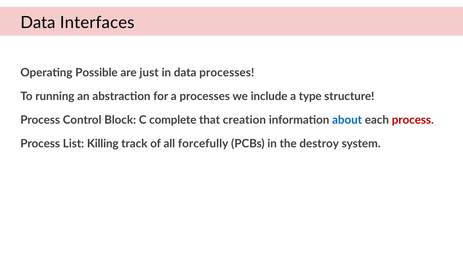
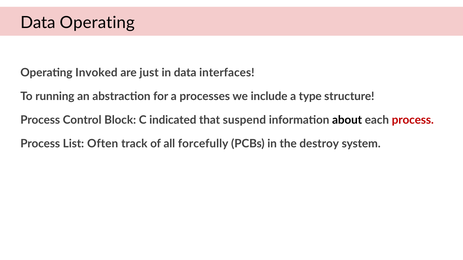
Data Interfaces: Interfaces -> Operating (97, 23)
Possible: Possible -> Invoked (96, 73)
data processes: processes -> interfaces (227, 73)
complete: complete -> indicated (173, 120)
creation: creation -> suspend (244, 120)
about colour: blue -> black (347, 120)
Killing: Killing -> Often (103, 144)
